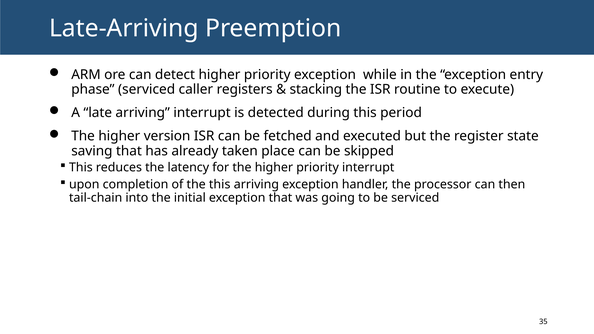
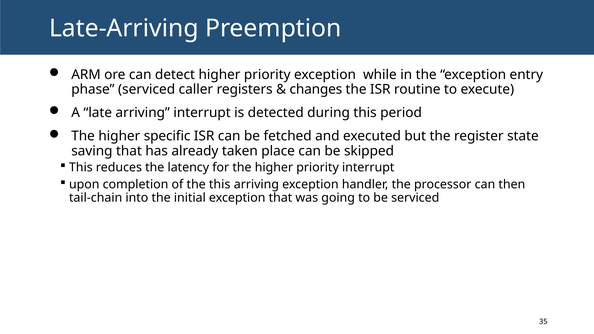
stacking: stacking -> changes (316, 90)
version: version -> specific (167, 136)
